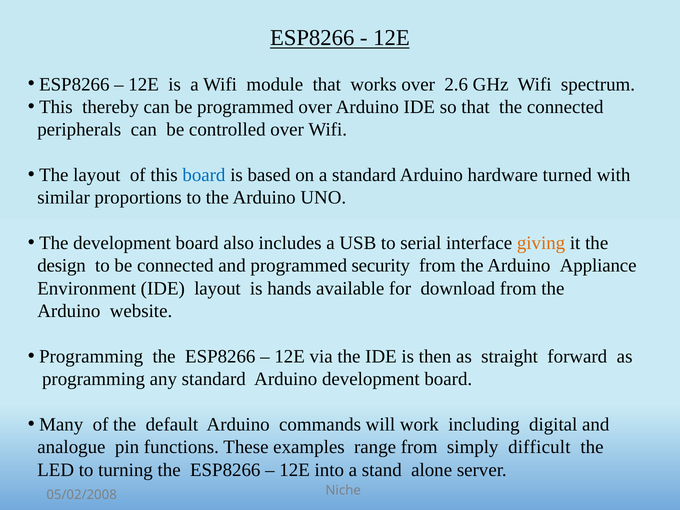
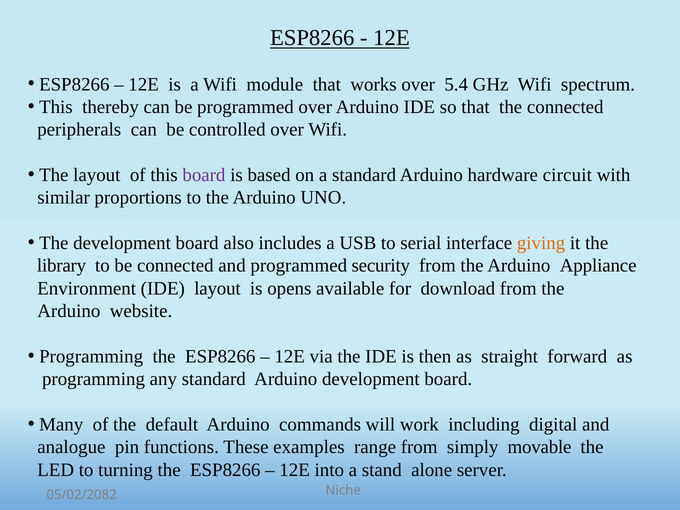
2.6: 2.6 -> 5.4 (456, 84)
board colour: blue -> purple (204, 175)
turned: turned -> circuit (567, 175)
design: design -> library (62, 266)
hands: hands -> opens (289, 288)
difficult: difficult -> movable (540, 447)
05/02/2008: 05/02/2008 -> 05/02/2082 (82, 495)
